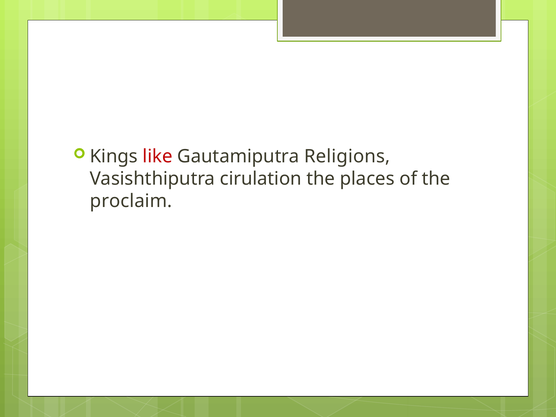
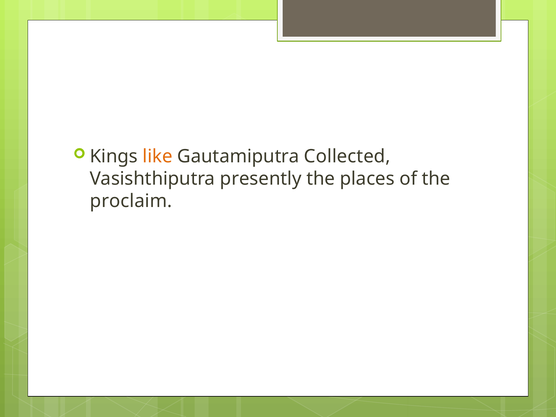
like colour: red -> orange (158, 157)
Religions: Religions -> Collected (347, 157)
cirulation: cirulation -> presently (261, 179)
